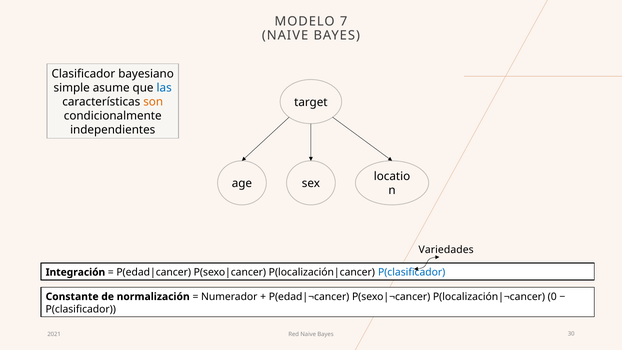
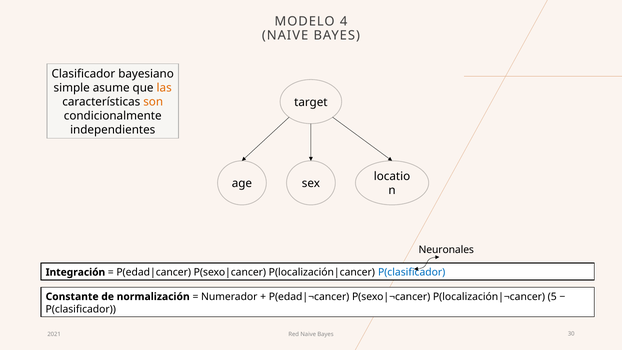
7: 7 -> 4 (344, 21)
las colour: blue -> orange (164, 88)
Variedades: Variedades -> Neuronales (446, 250)
0: 0 -> 5 (552, 297)
